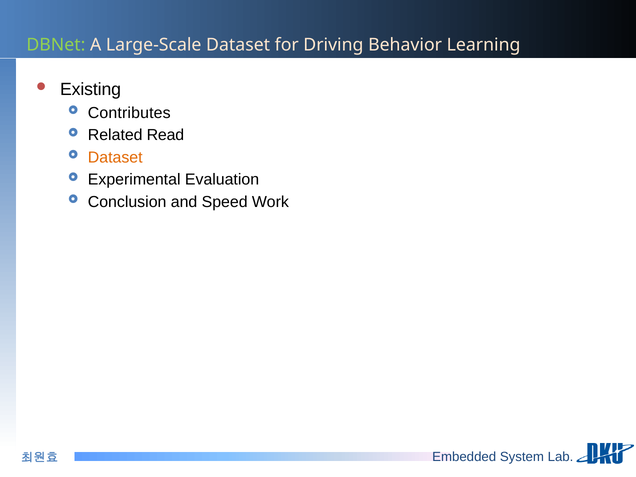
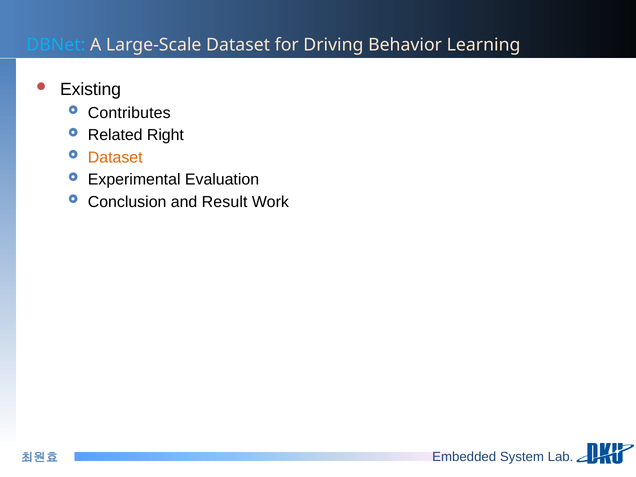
DBNet colour: light green -> light blue (56, 45)
Read: Read -> Right (165, 135)
Speed: Speed -> Result (225, 202)
